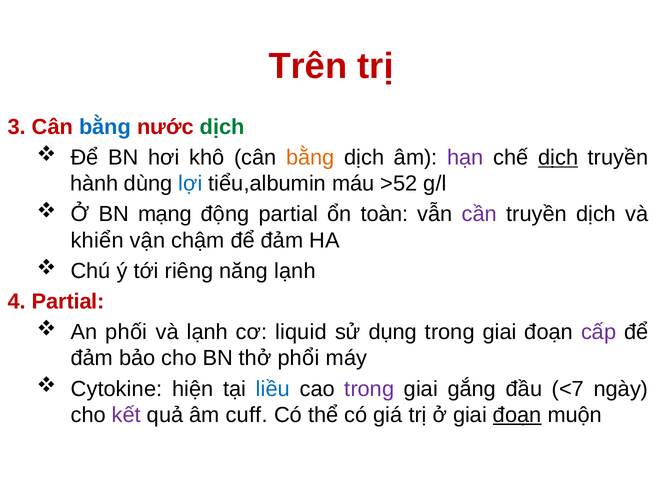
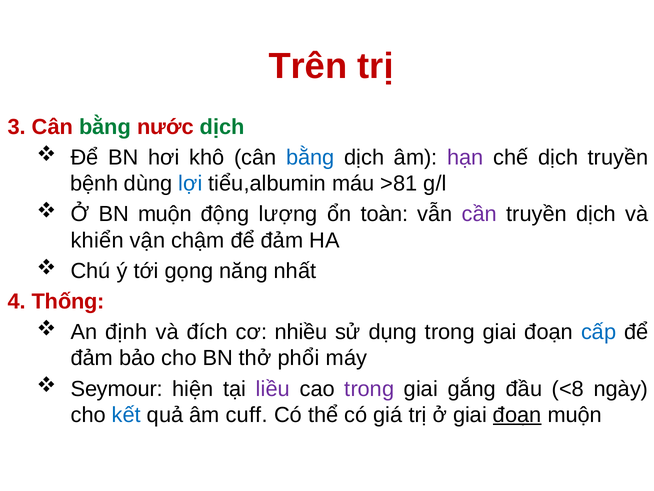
bằng colour: blue -> green (105, 127)
bằng colour: orange -> blue (310, 157)
dịch underline: present -> none (558, 157)
hành: hành -> bệnh (94, 184)
>52: >52 -> >81 (399, 184)
BN mạng: mạng -> muộn (165, 214)
động partial: partial -> lượng (288, 214)
riêng: riêng -> gọng (189, 271)
năng lạnh: lạnh -> nhất (295, 271)
4 Partial: Partial -> Thống (68, 301)
phối: phối -> định (126, 332)
và lạnh: lạnh -> đích (207, 332)
liquid: liquid -> nhiều (301, 332)
cấp colour: purple -> blue (599, 332)
Cytokine: Cytokine -> Seymour (117, 388)
liều colour: blue -> purple (273, 388)
<7: <7 -> <8 (568, 388)
kết colour: purple -> blue (126, 415)
